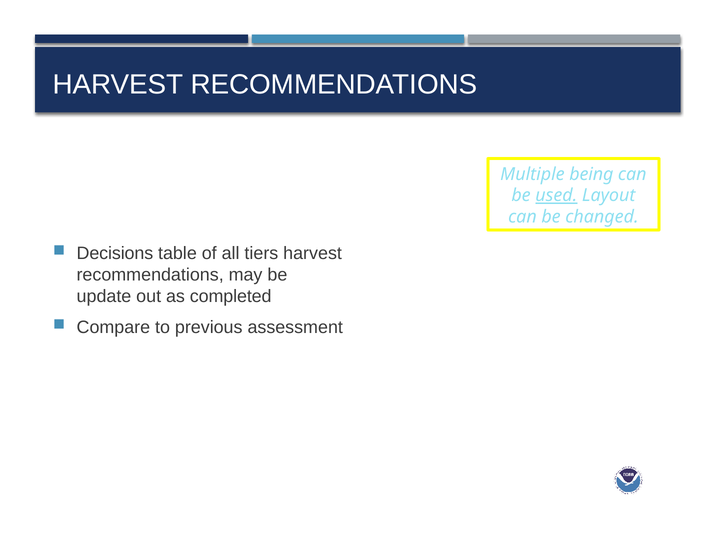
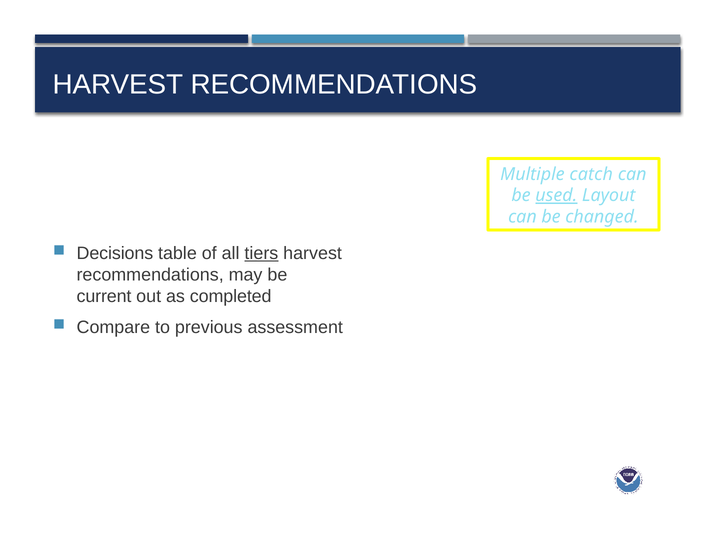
being: being -> catch (591, 174)
tiers underline: none -> present (261, 253)
update: update -> current (104, 296)
